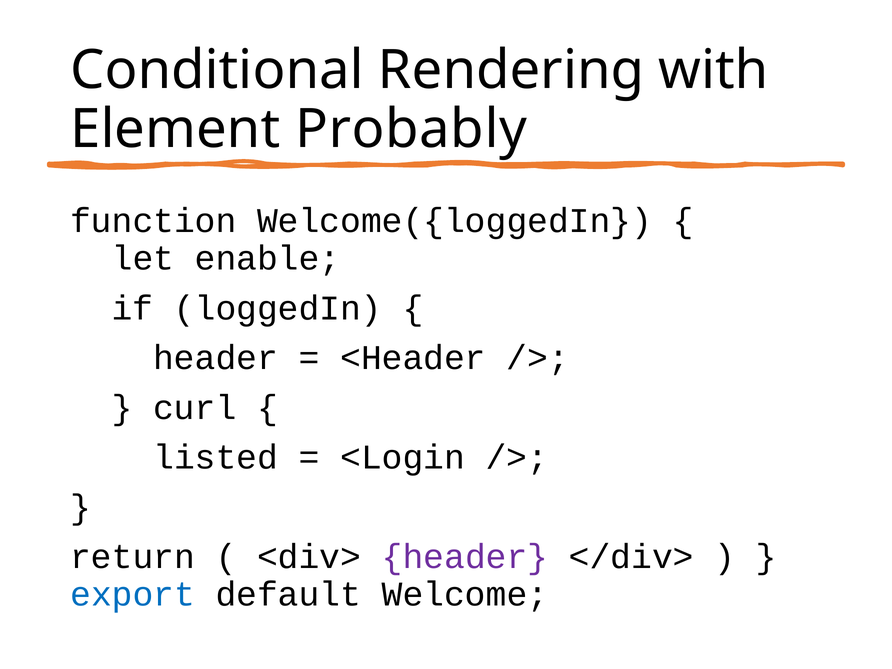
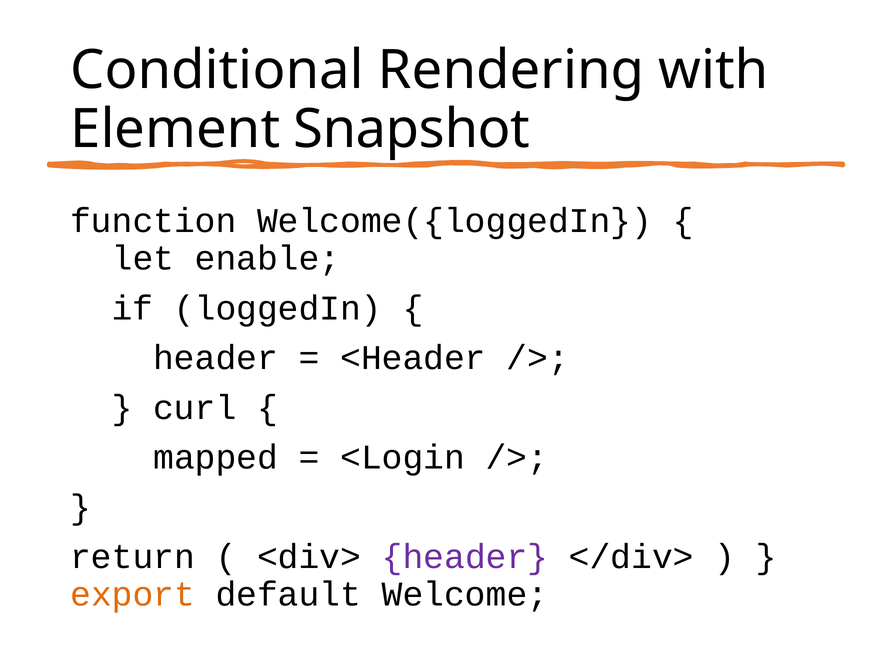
Probably: Probably -> Snapshot (412, 129)
listed: listed -> mapped (216, 457)
export colour: blue -> orange (133, 594)
